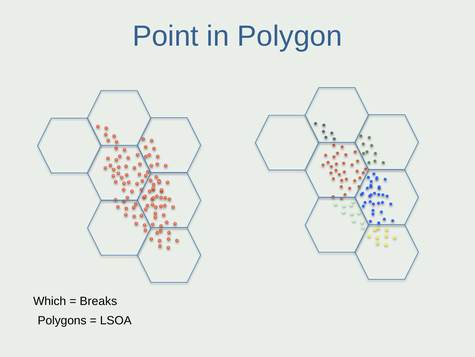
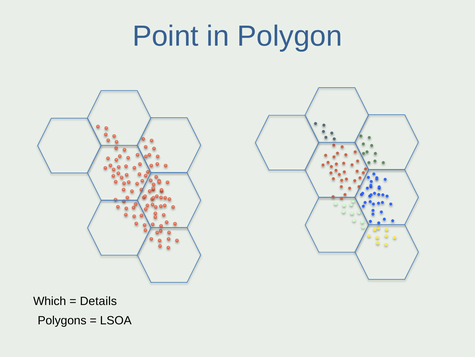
Breaks: Breaks -> Details (98, 301)
